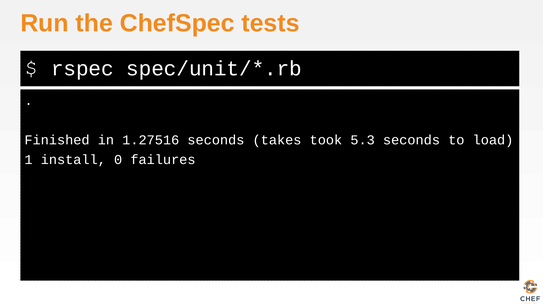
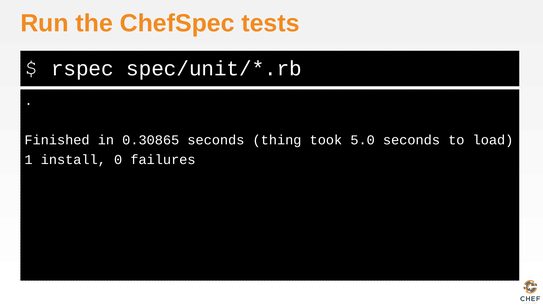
1.27516: 1.27516 -> 0.30865 (151, 140)
takes: takes -> thing (277, 140)
5.3: 5.3 -> 5.0 (363, 140)
